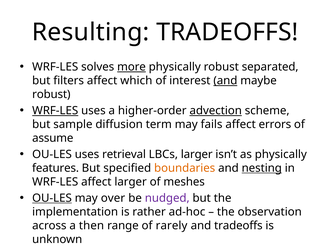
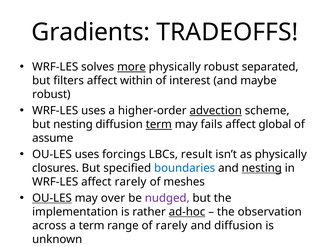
Resulting: Resulting -> Gradients (91, 32)
which: which -> within (136, 81)
and underline: present -> none (225, 81)
WRF-LES underline: present -> none (55, 111)
but sample: sample -> nesting (73, 125)
term underline: none -> present (159, 125)
errors: errors -> global (275, 125)
retrieval: retrieval -> forcings (124, 155)
LBCs larger: larger -> result (197, 155)
features: features -> closures (56, 168)
boundaries colour: orange -> blue (185, 168)
affect larger: larger -> rarely (131, 182)
ad-hoc underline: none -> present (187, 212)
a then: then -> term (92, 226)
and tradeoffs: tradeoffs -> diffusion (238, 226)
